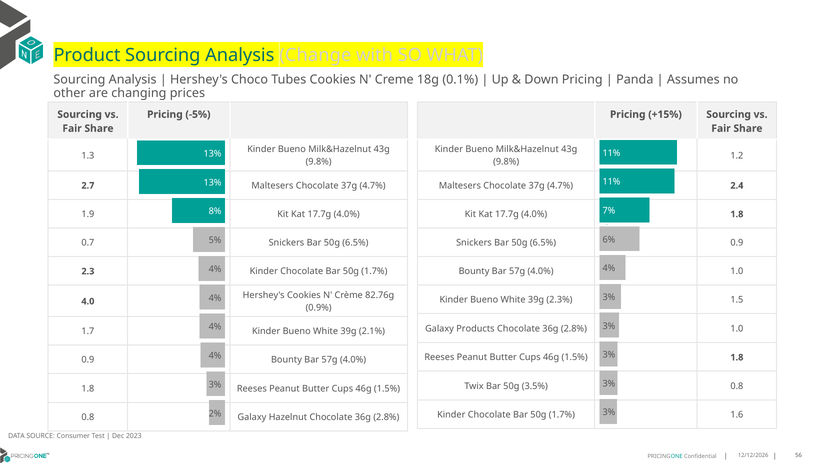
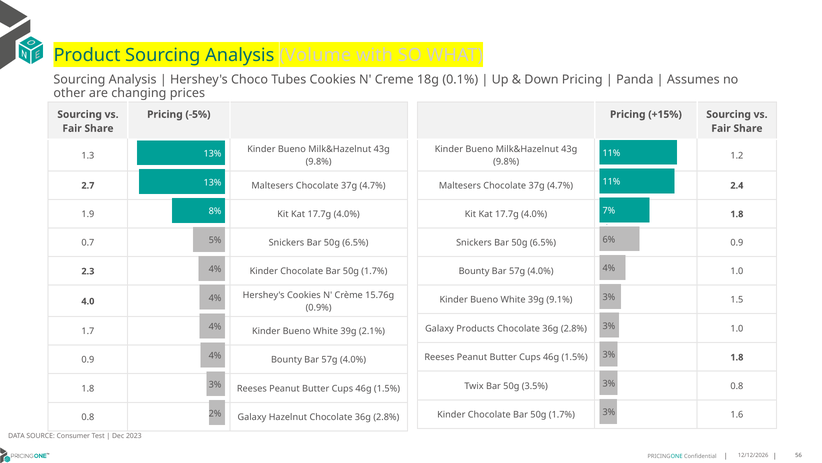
Change: Change -> Volume (315, 55)
82.76g: 82.76g -> 15.76g (380, 295)
2.3%: 2.3% -> 9.1% (559, 300)
